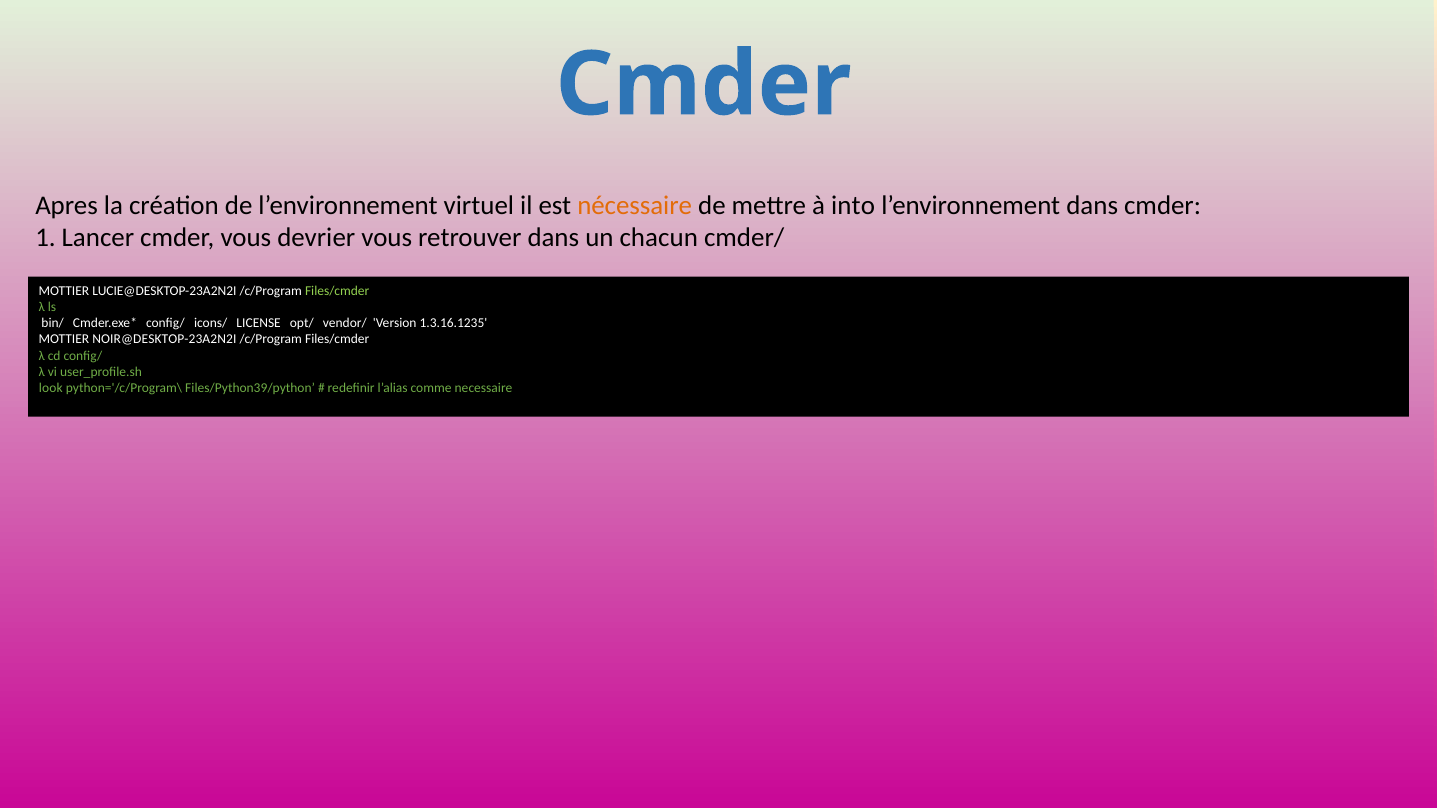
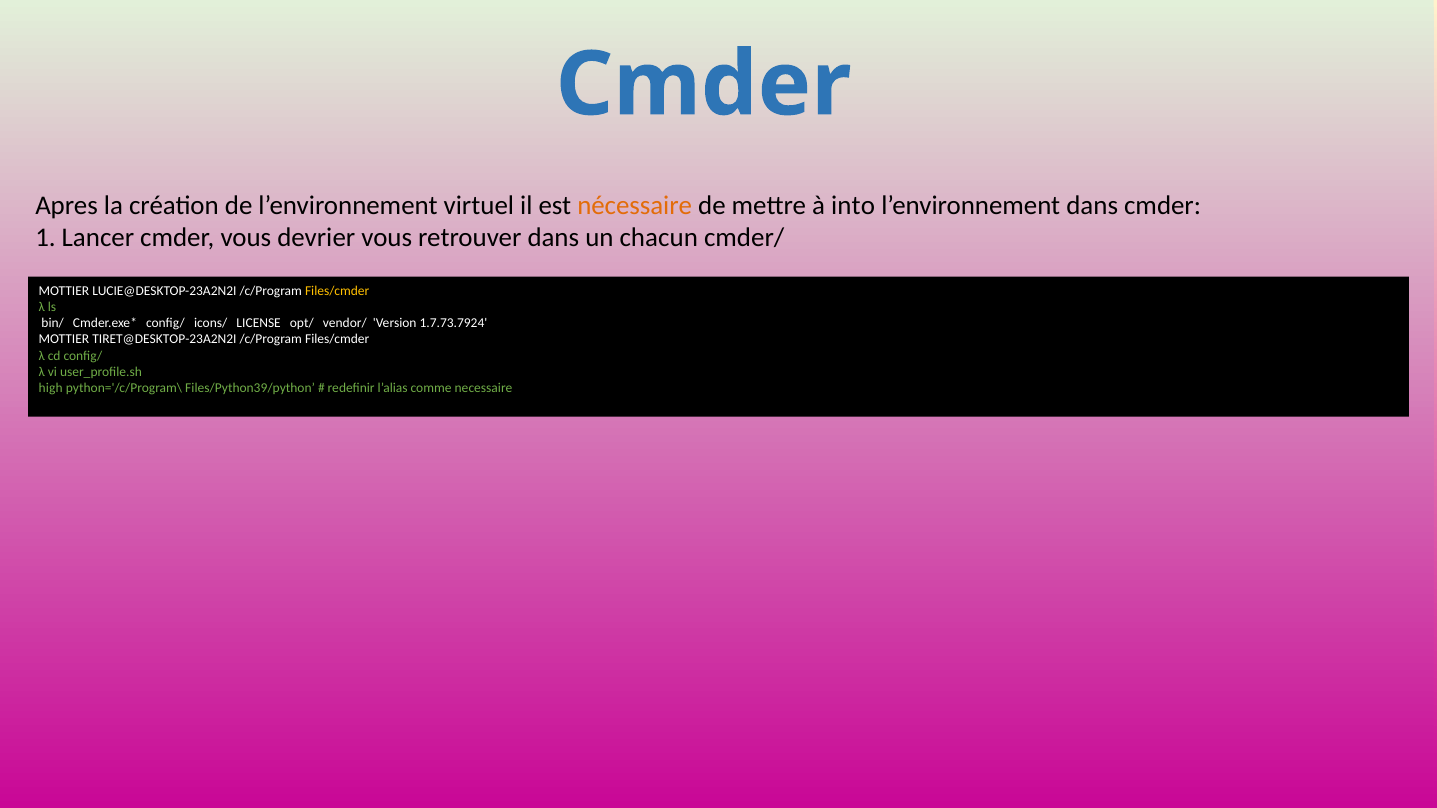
Files/cmder colour: light green -> yellow (337, 291)
1.3.16.1235: 1.3.16.1235 -> 1.7.73.7924 (453, 323)
NOIR@DESKTOP-23A2N2I: NOIR@DESKTOP-23A2N2I -> TIRET@DESKTOP-23A2N2I (164, 340)
look: look -> high (51, 388)
